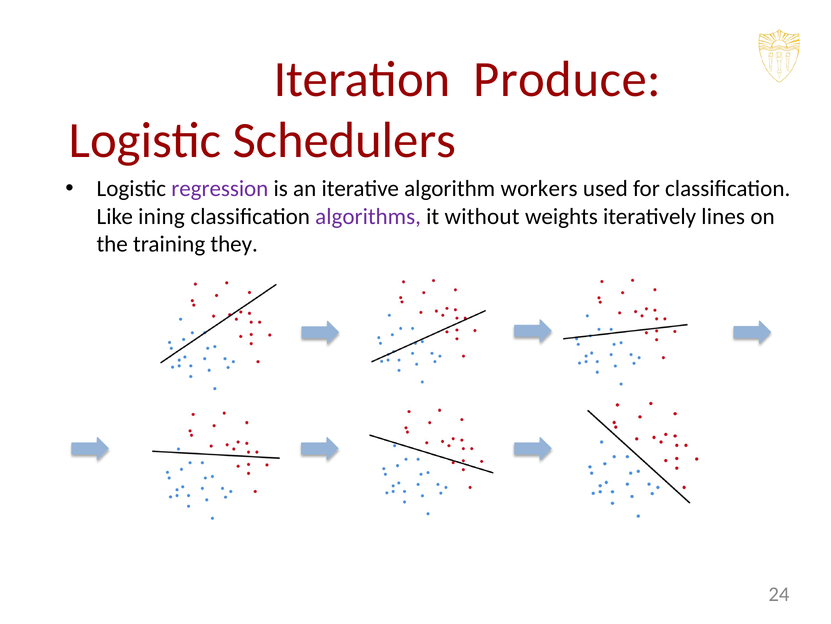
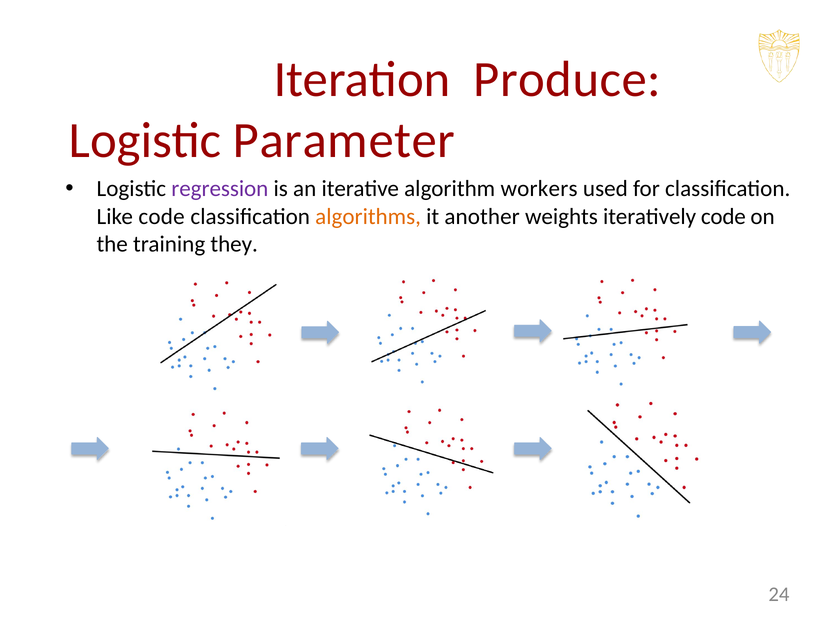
Schedulers: Schedulers -> Parameter (344, 140)
Like ining: ining -> code (162, 216)
algorithms colour: purple -> orange (368, 216)
without: without -> another (482, 216)
iteratively lines: lines -> code (723, 216)
